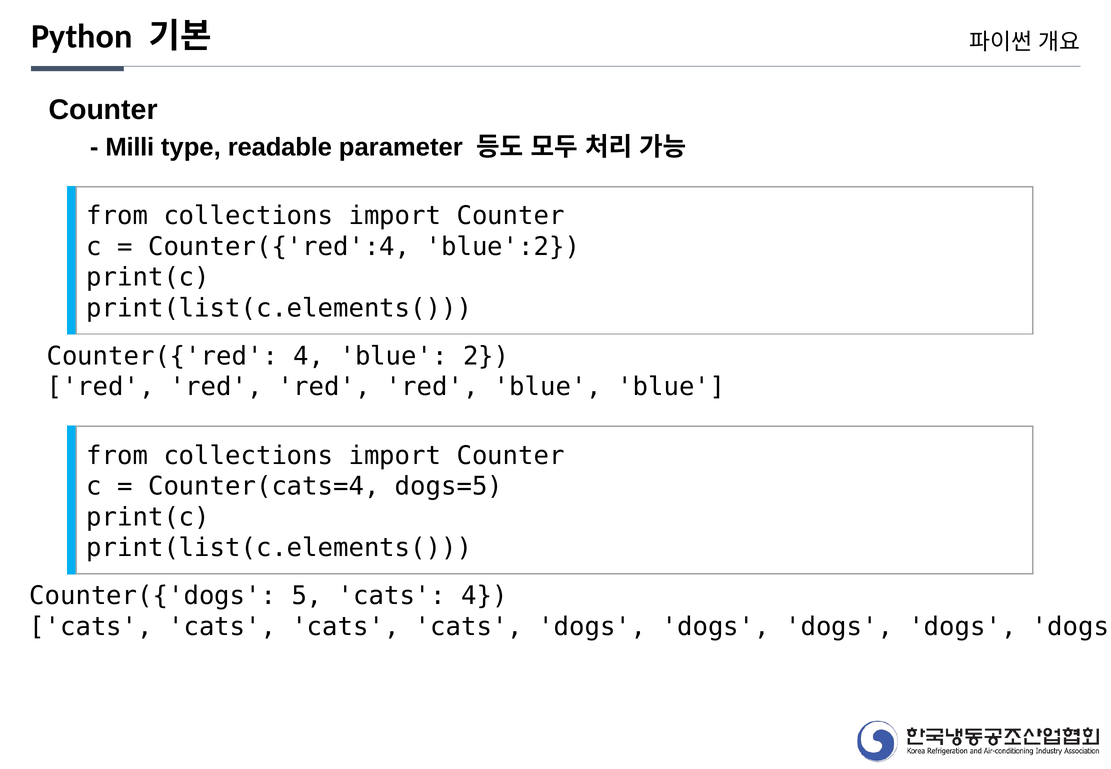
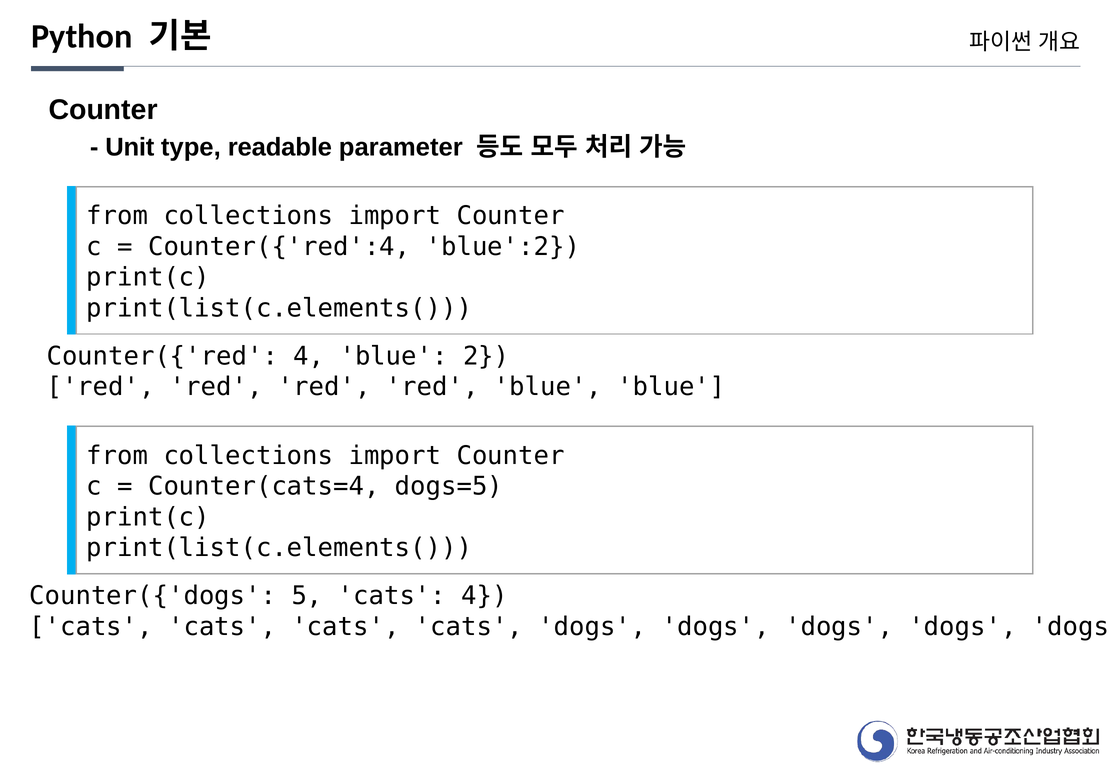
Milli: Milli -> Unit (130, 148)
